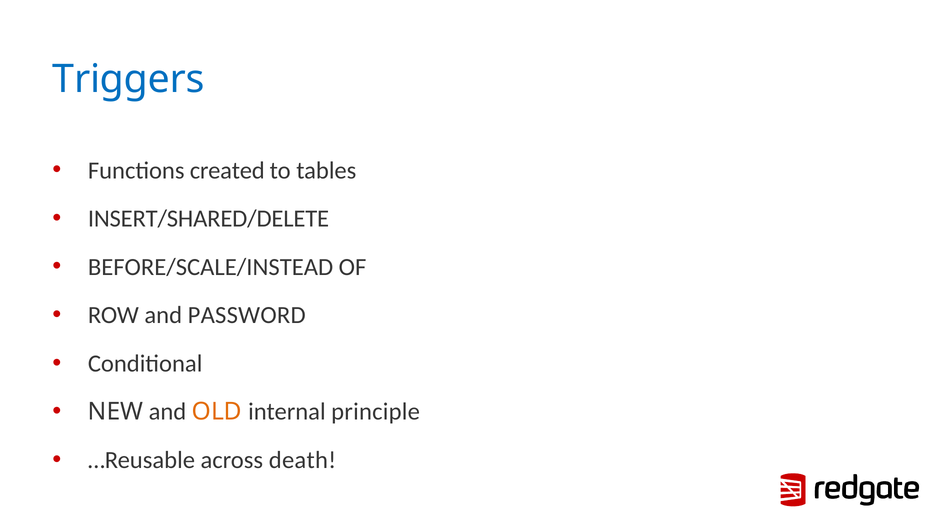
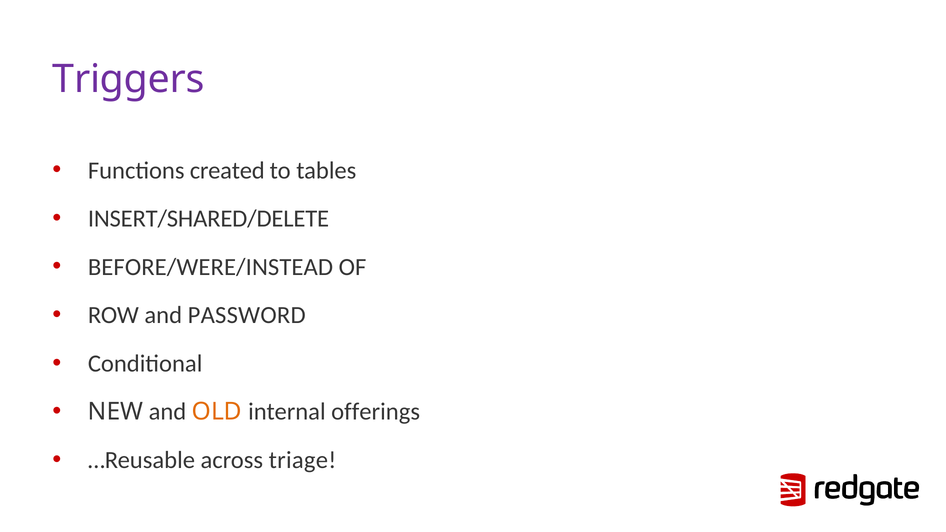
Triggers colour: blue -> purple (129, 79)
BEFORE/SCALE/INSTEAD: BEFORE/SCALE/INSTEAD -> BEFORE/WERE/INSTEAD (210, 267)
principle: principle -> offerings (376, 412)
death: death -> triage (303, 460)
